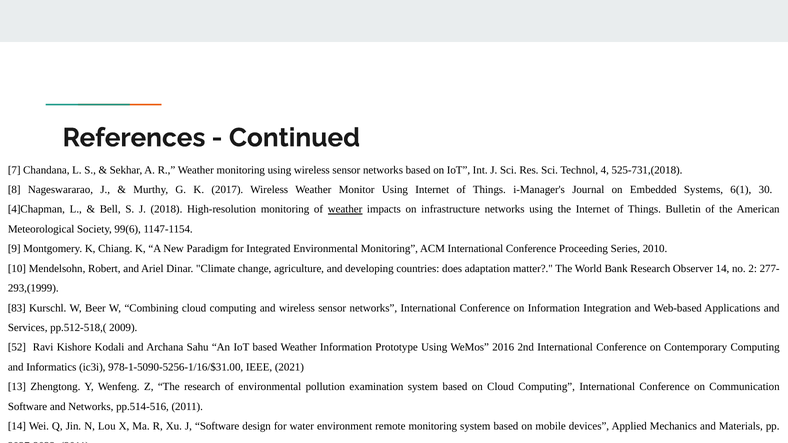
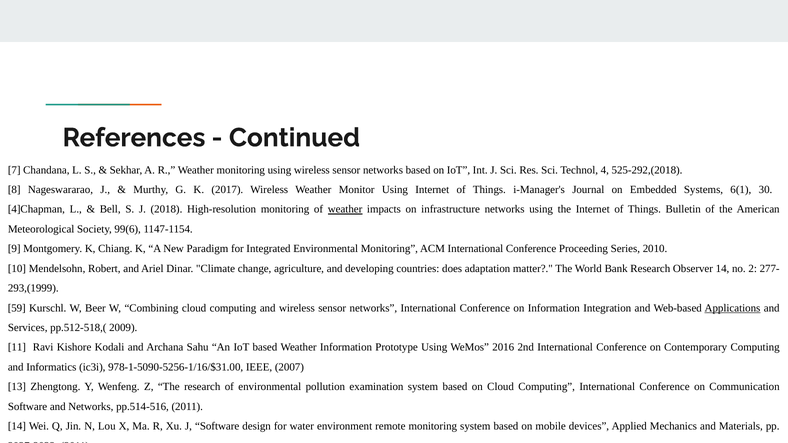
525-731,(2018: 525-731,(2018 -> 525-292,(2018 (647, 170)
83: 83 -> 59 (17, 308)
Applications underline: none -> present (732, 308)
52: 52 -> 11 (17, 348)
2021: 2021 -> 2007 (289, 367)
